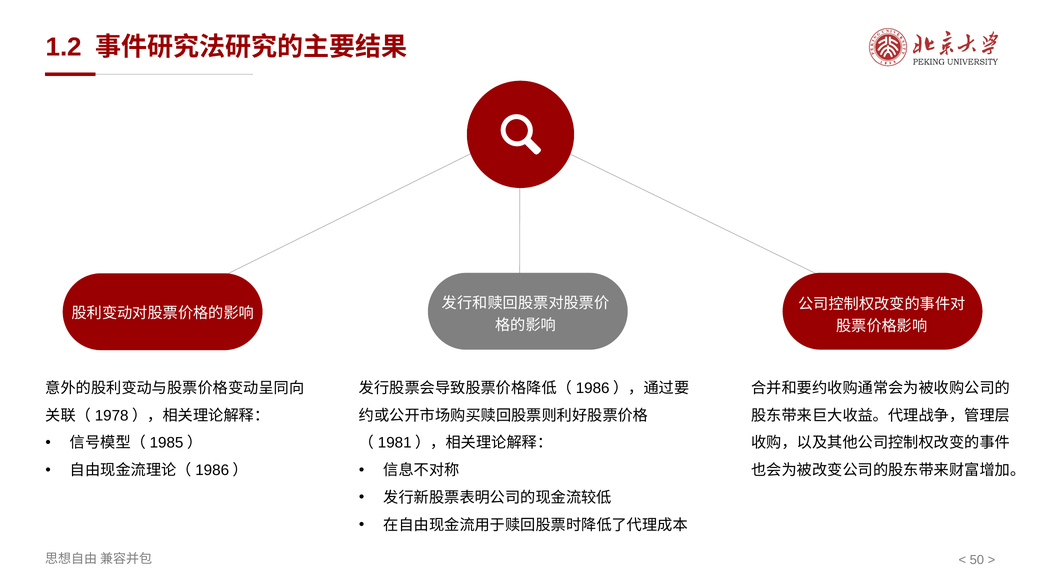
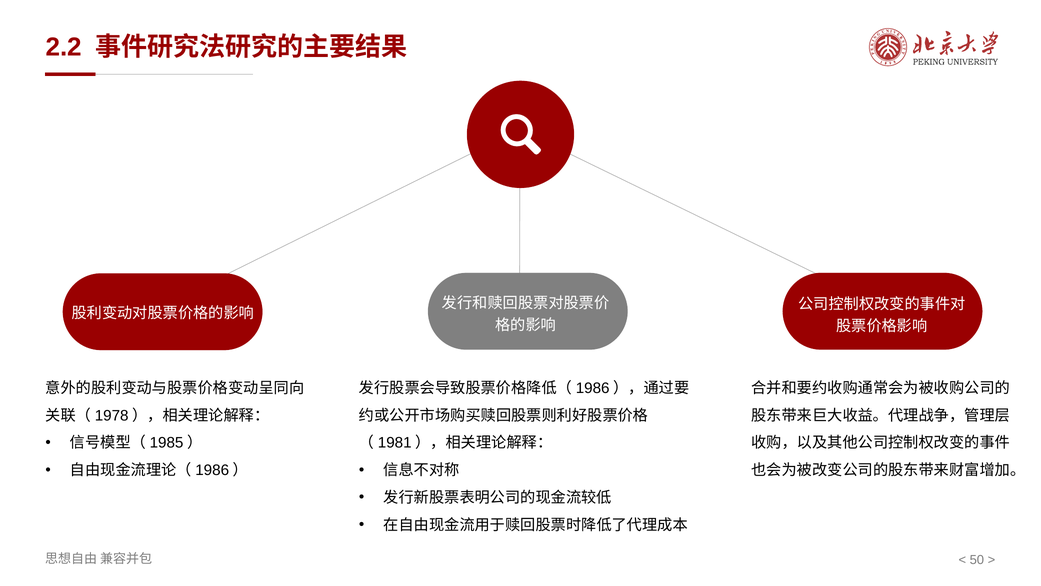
1.2: 1.2 -> 2.2 (64, 47)
